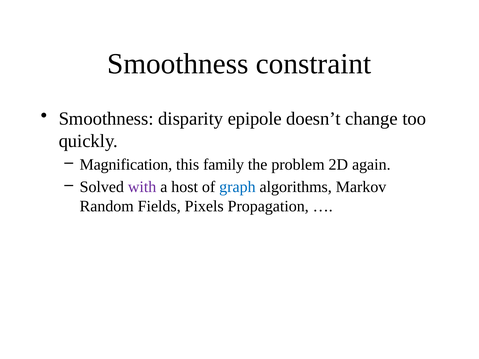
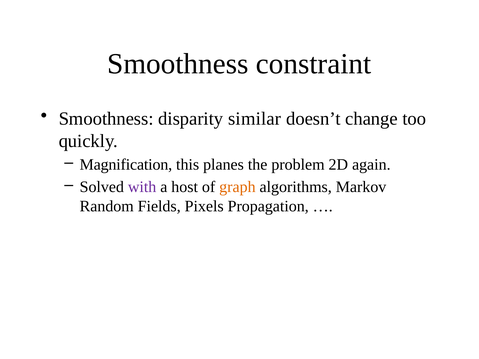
epipole: epipole -> similar (255, 119)
family: family -> planes (223, 165)
graph colour: blue -> orange (237, 187)
